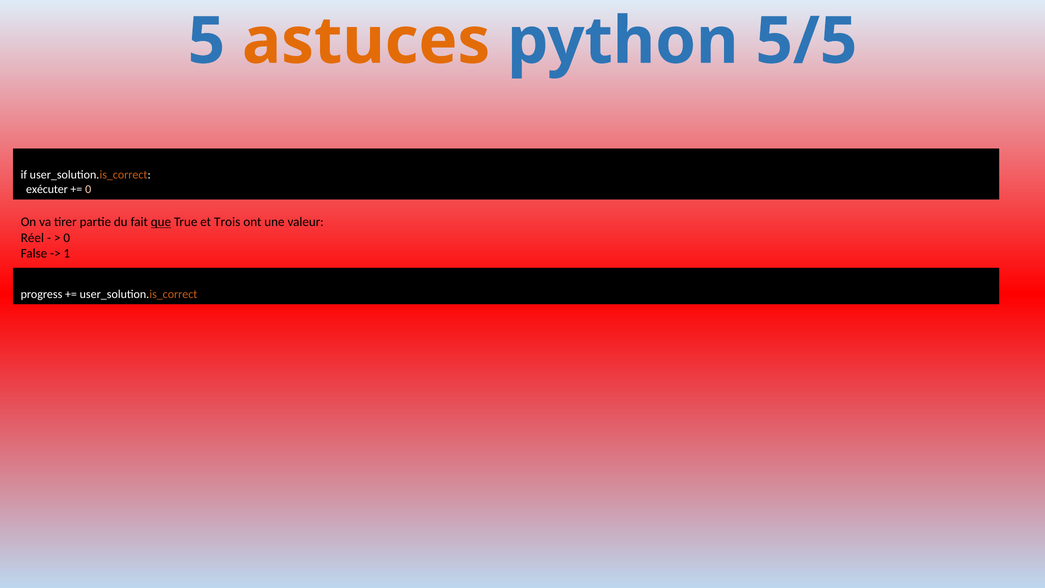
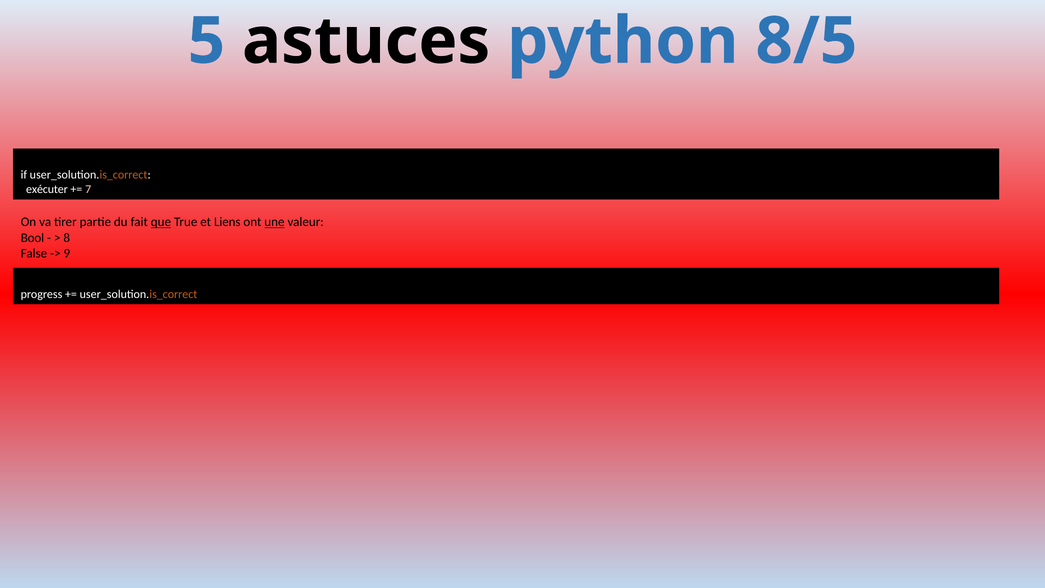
astuces colour: orange -> black (366, 41)
5/5: 5/5 -> 8/5 (806, 41)
0: 0 -> 7 (88, 189)
Trois: Trois -> Liens (227, 222)
une underline: none -> present (274, 222)
Réel: Réel -> Bool (32, 238)
0: 0 -> 8 (67, 238)
1: 1 -> 9 (67, 253)
